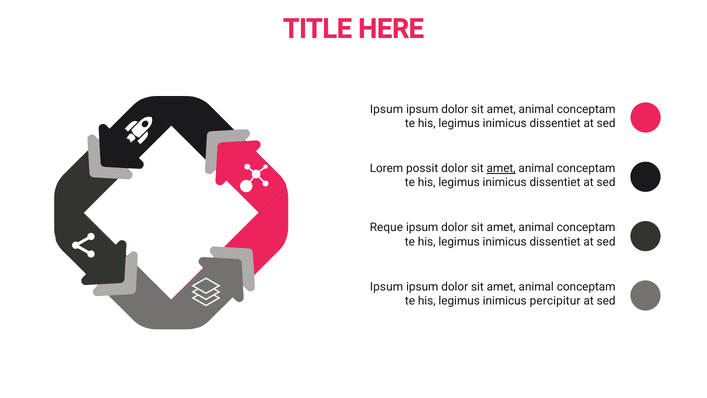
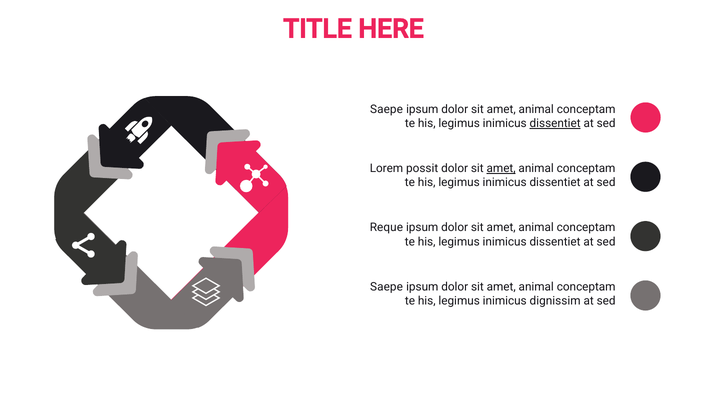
Ipsum: Ipsum -> Saepe (386, 109)
dissentiet underline: none -> present (555, 123)
Ipsum: Ipsum -> Saepe (386, 286)
percipitur: percipitur -> dignissim (555, 301)
